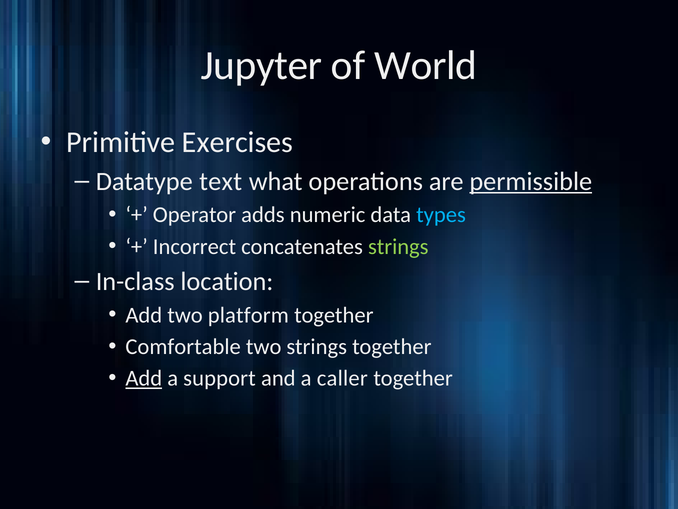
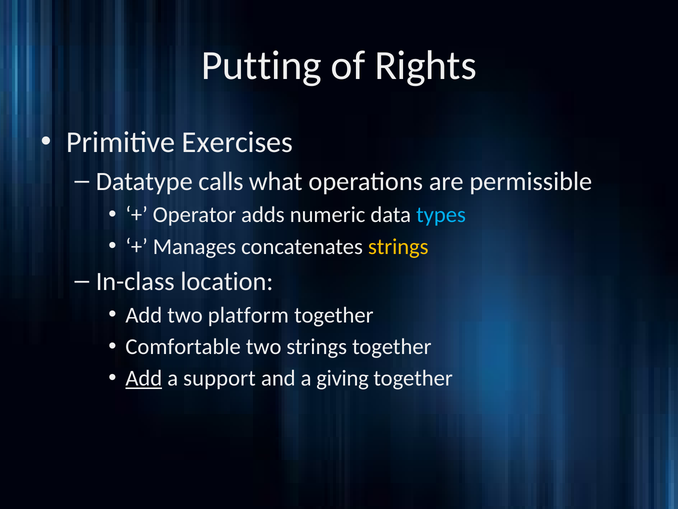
Jupyter: Jupyter -> Putting (261, 66)
World: World -> Rights (426, 66)
text: text -> calls (221, 181)
permissible underline: present -> none (531, 181)
Incorrect: Incorrect -> Manages (194, 246)
strings colour: light green -> yellow (398, 246)
caller: caller -> giving (343, 378)
